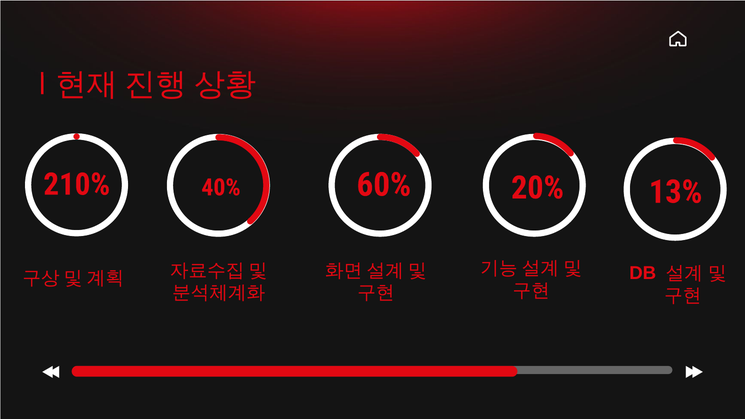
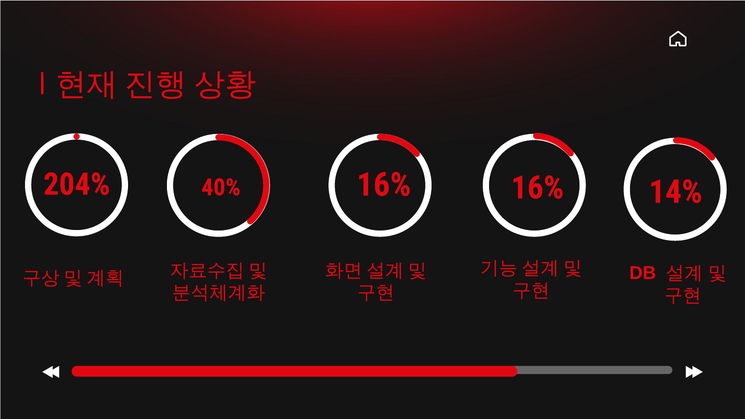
210%: 210% -> 204% (77, 185)
40% 60%: 60% -> 16% (384, 185)
20%: 20% -> 16% (538, 188)
13%: 13% -> 14% (676, 192)
